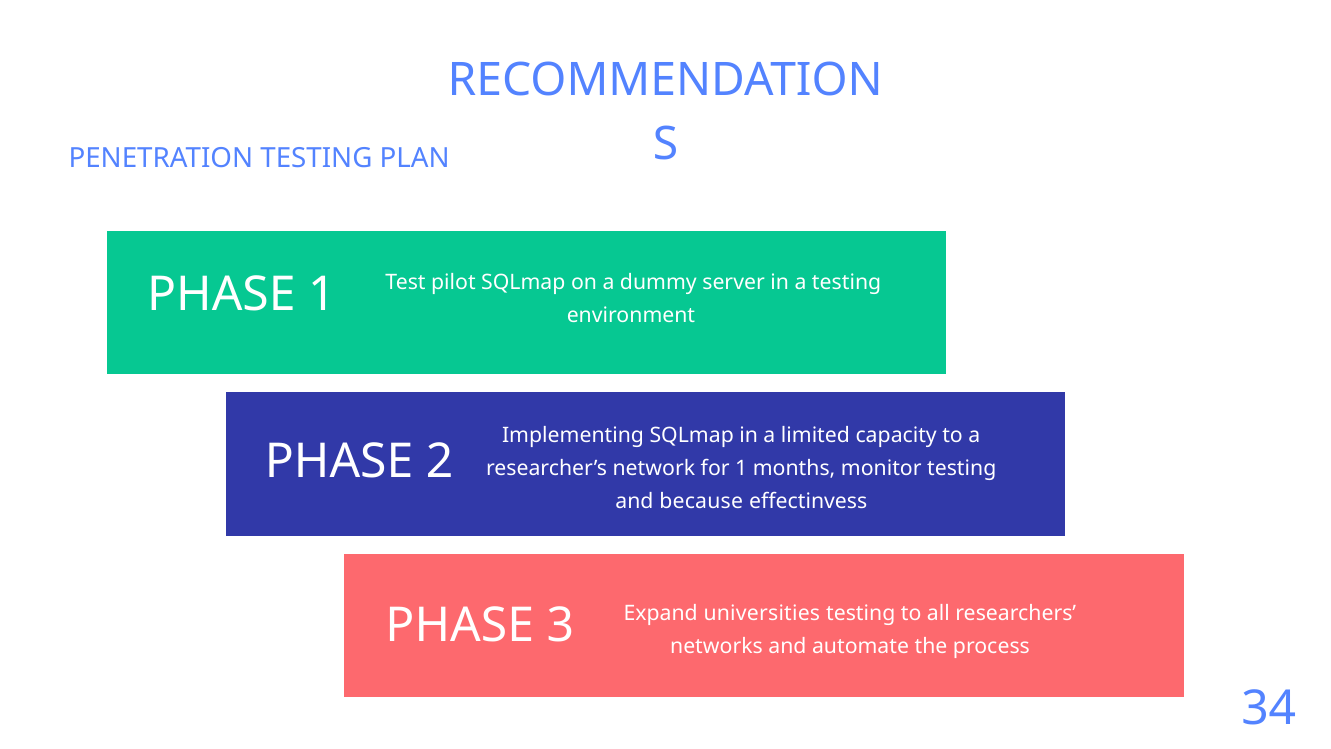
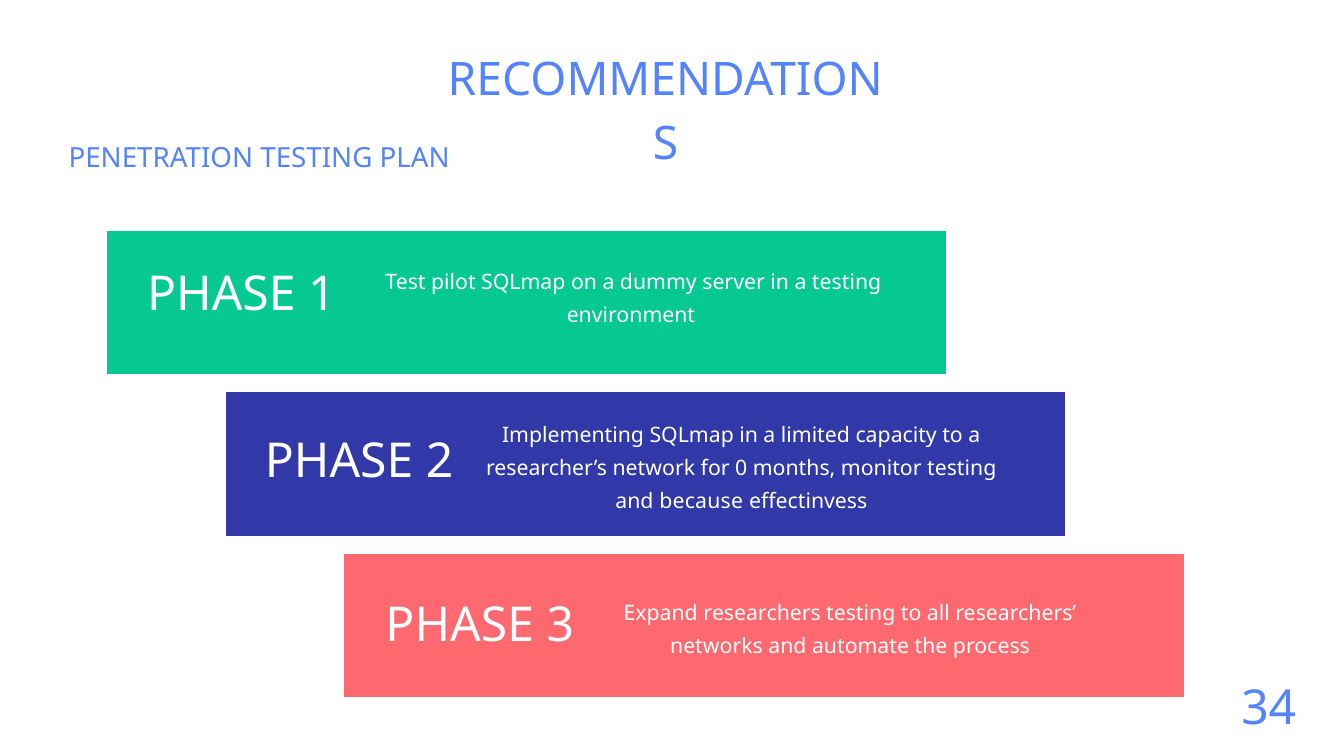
for 1: 1 -> 0 (741, 468)
Expand universities: universities -> researchers (762, 613)
